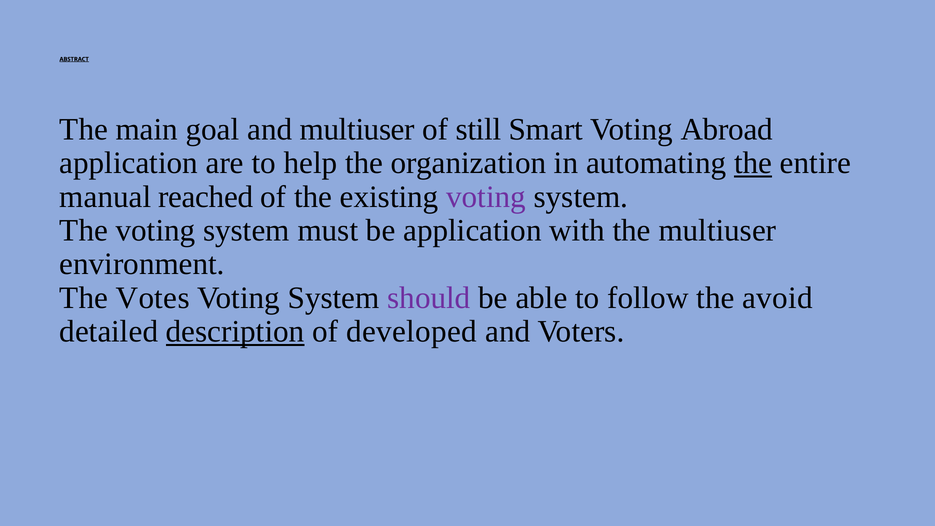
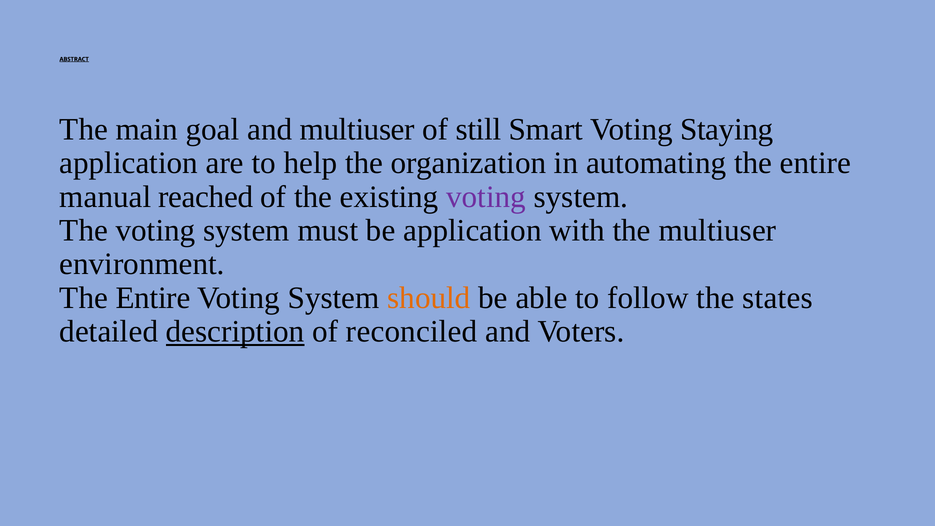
Abroad: Abroad -> Staying (727, 129)
the underline: present -> none (753, 163)
Votes: Votes -> Entire (153, 298)
should colour: purple -> orange (429, 298)
avoid: avoid -> states (778, 298)
developed: developed -> reconciled (412, 332)
